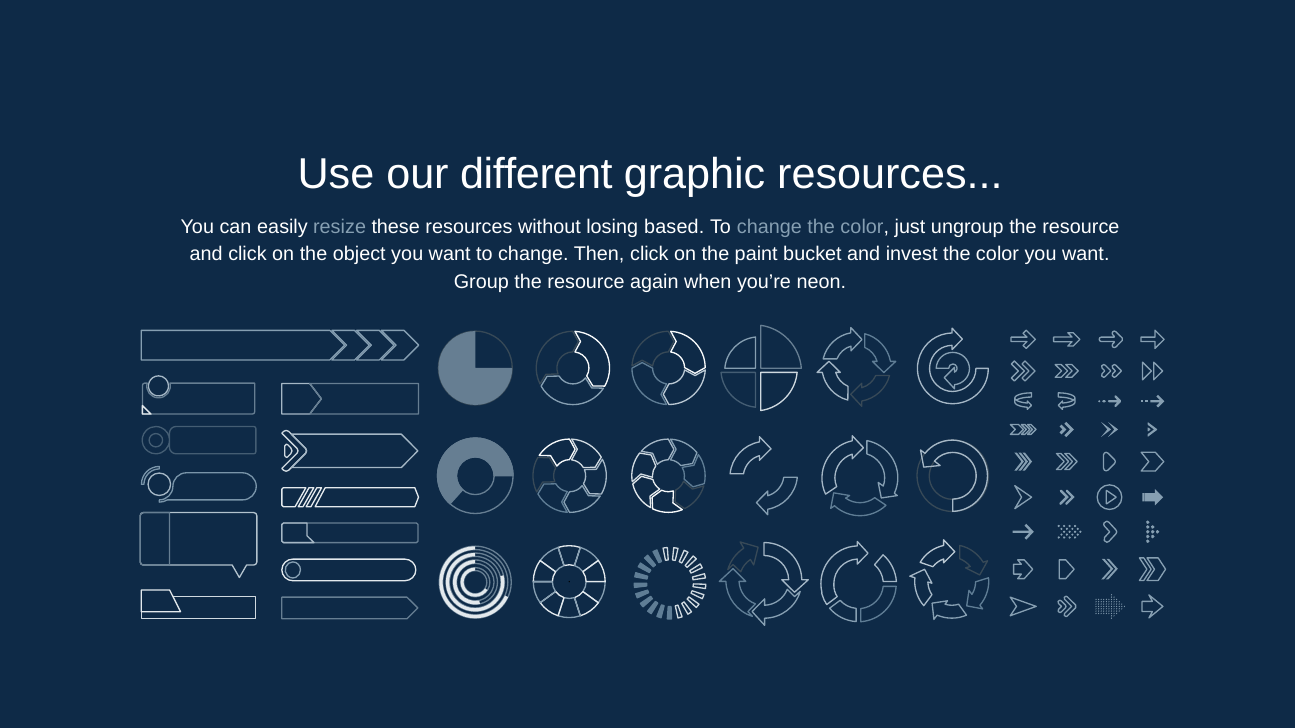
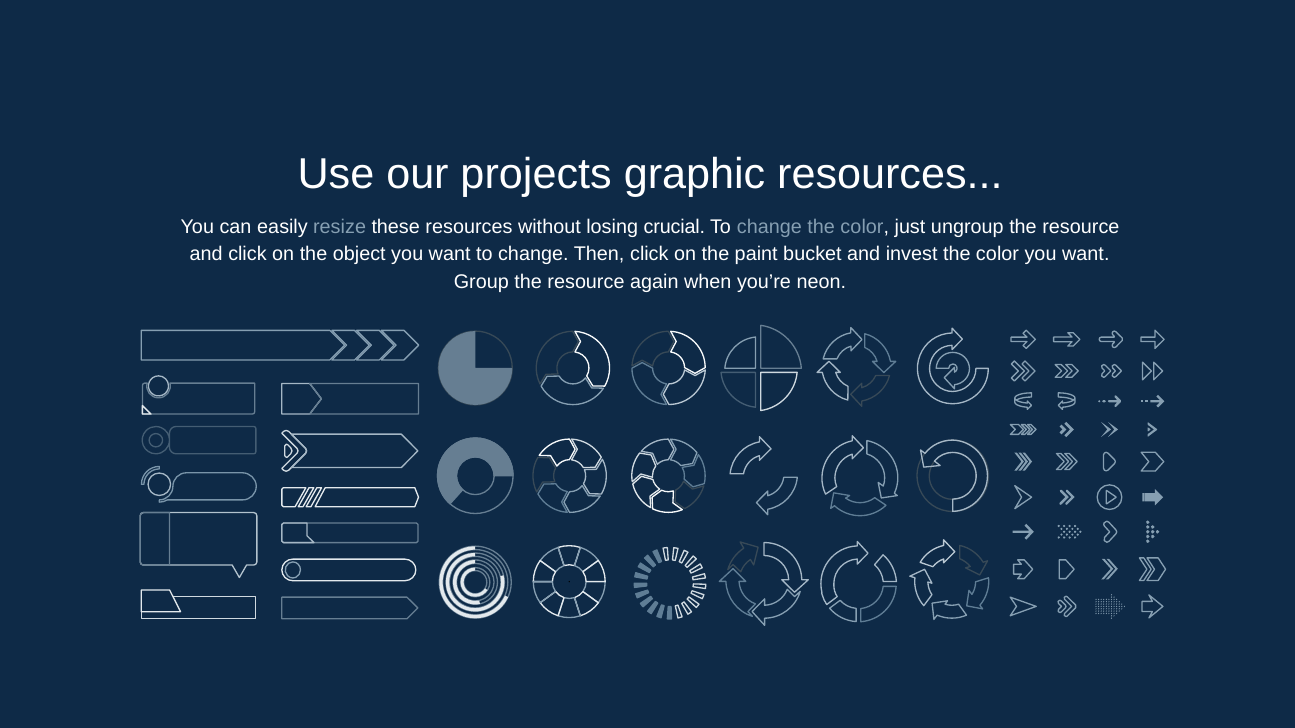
different: different -> projects (536, 174)
based: based -> crucial (674, 227)
